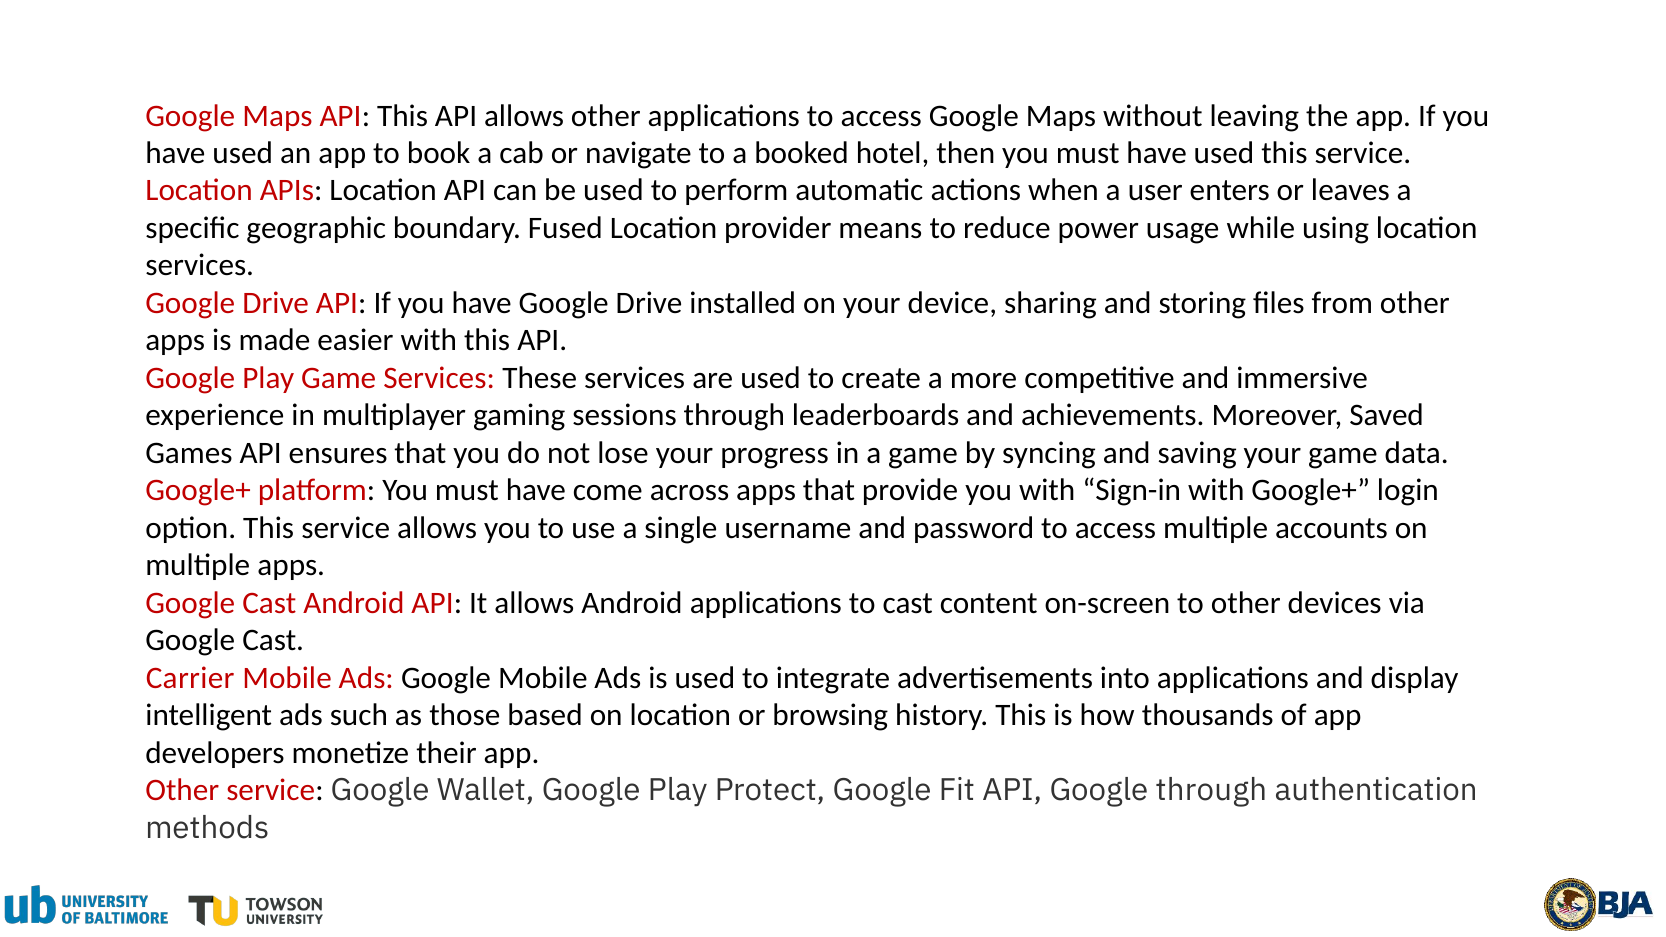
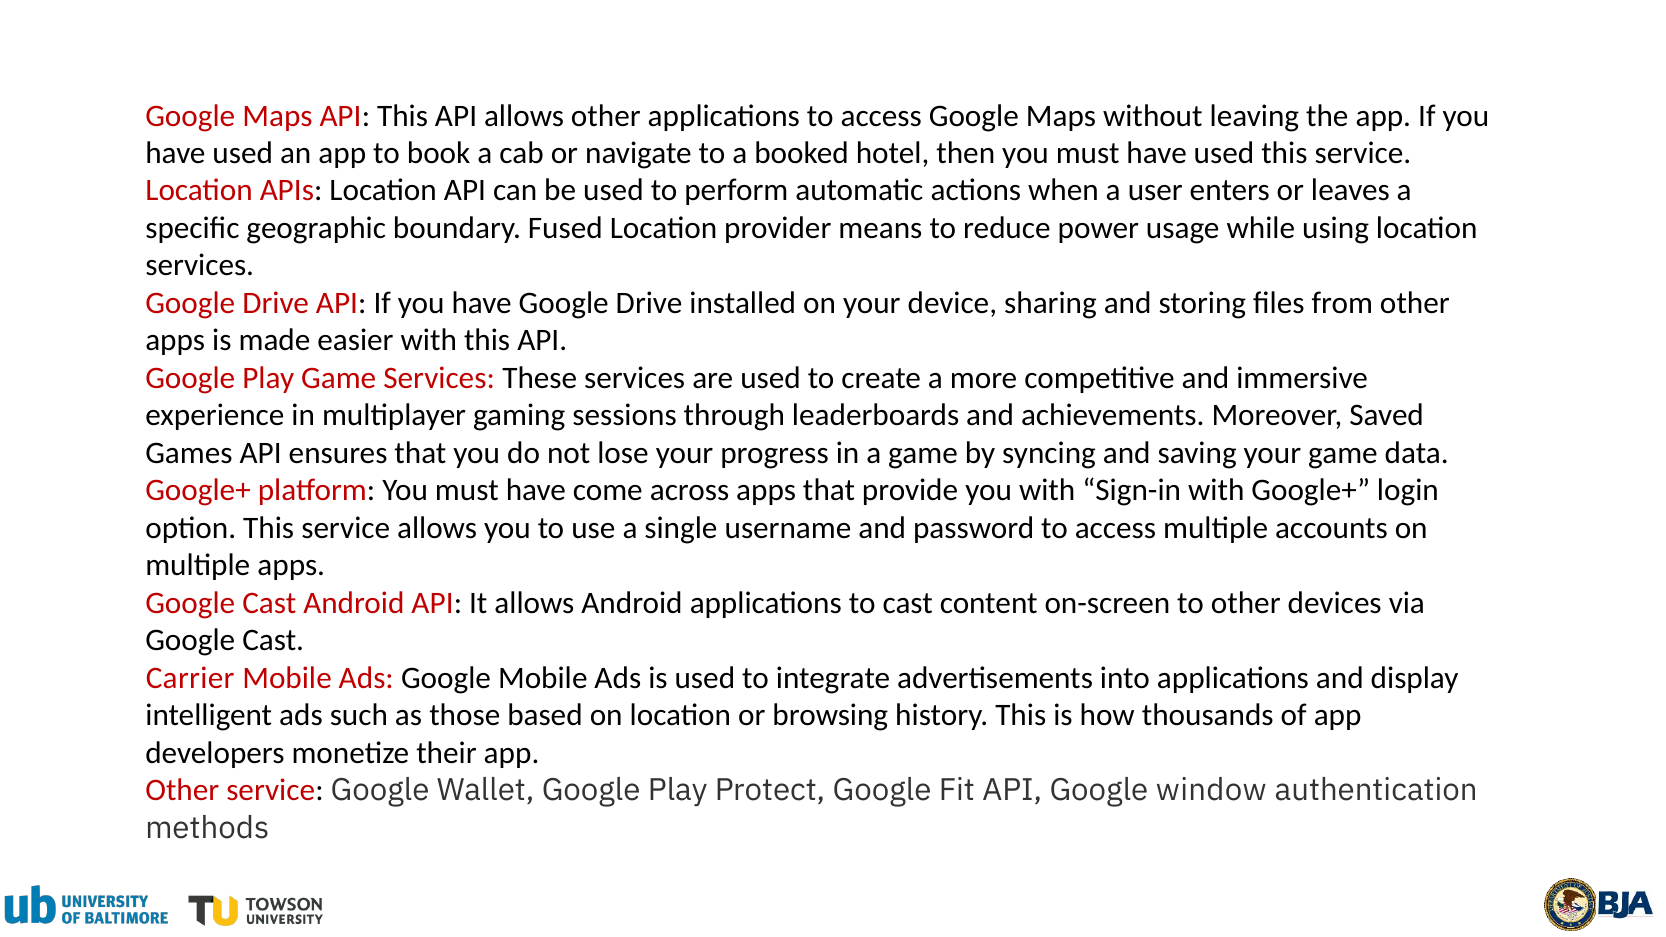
Google through: through -> window (1211, 790)
